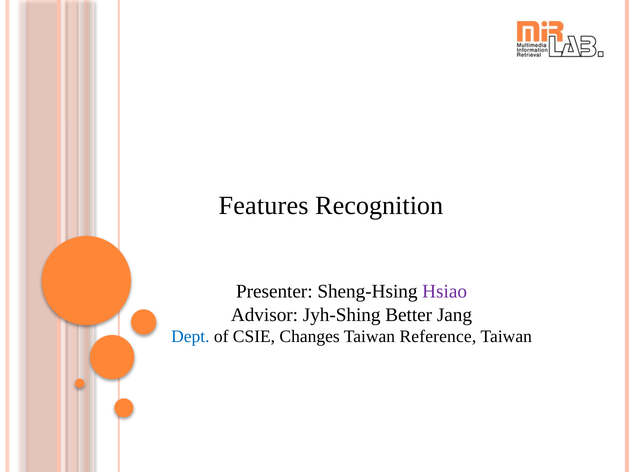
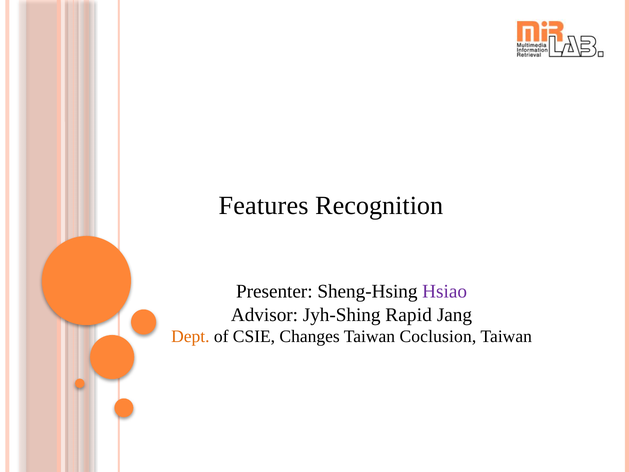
Better: Better -> Rapid (409, 315)
Dept colour: blue -> orange (190, 336)
Reference: Reference -> Coclusion (438, 336)
